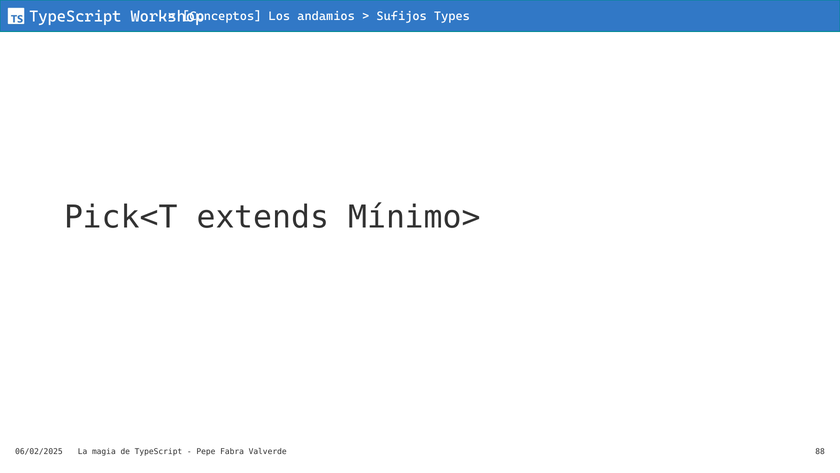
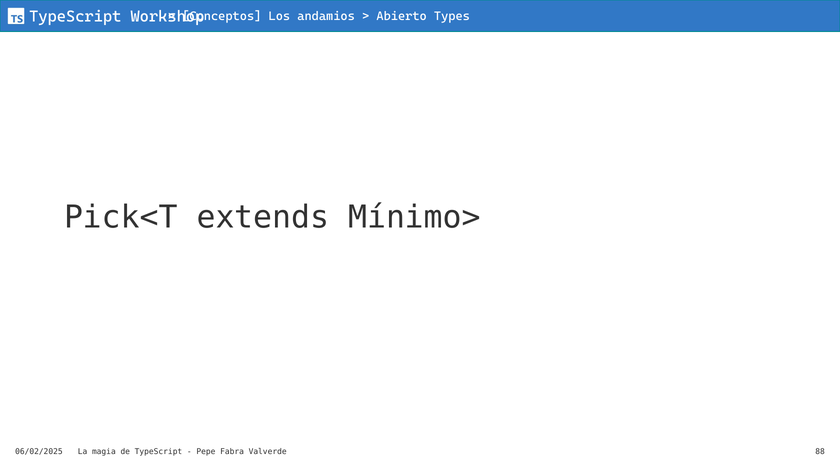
Sufijos: Sufijos -> Abierto (402, 16)
